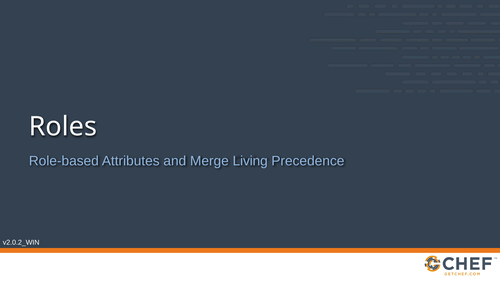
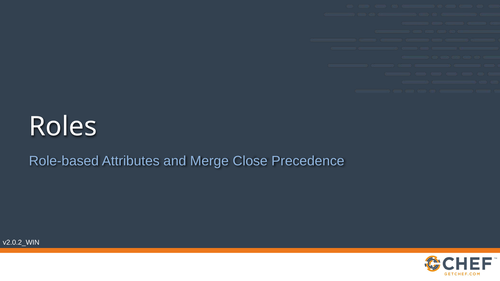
Living: Living -> Close (250, 161)
